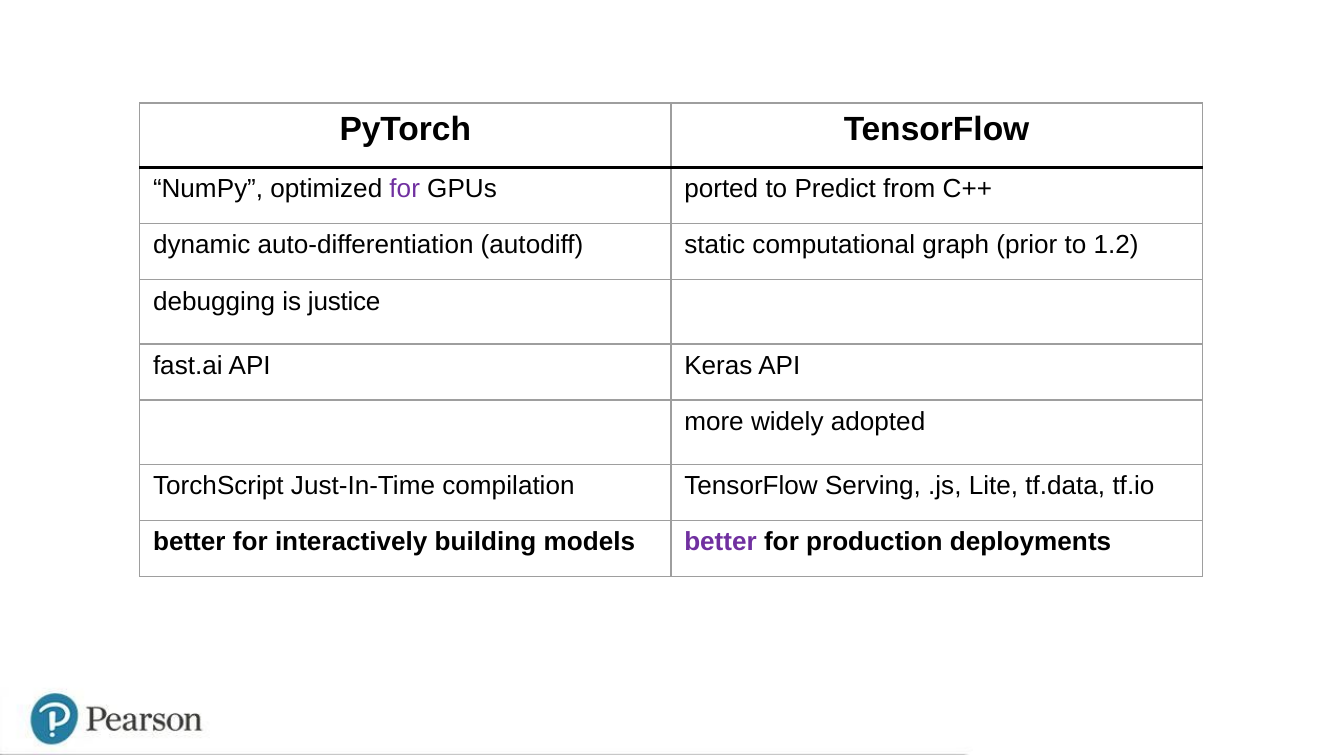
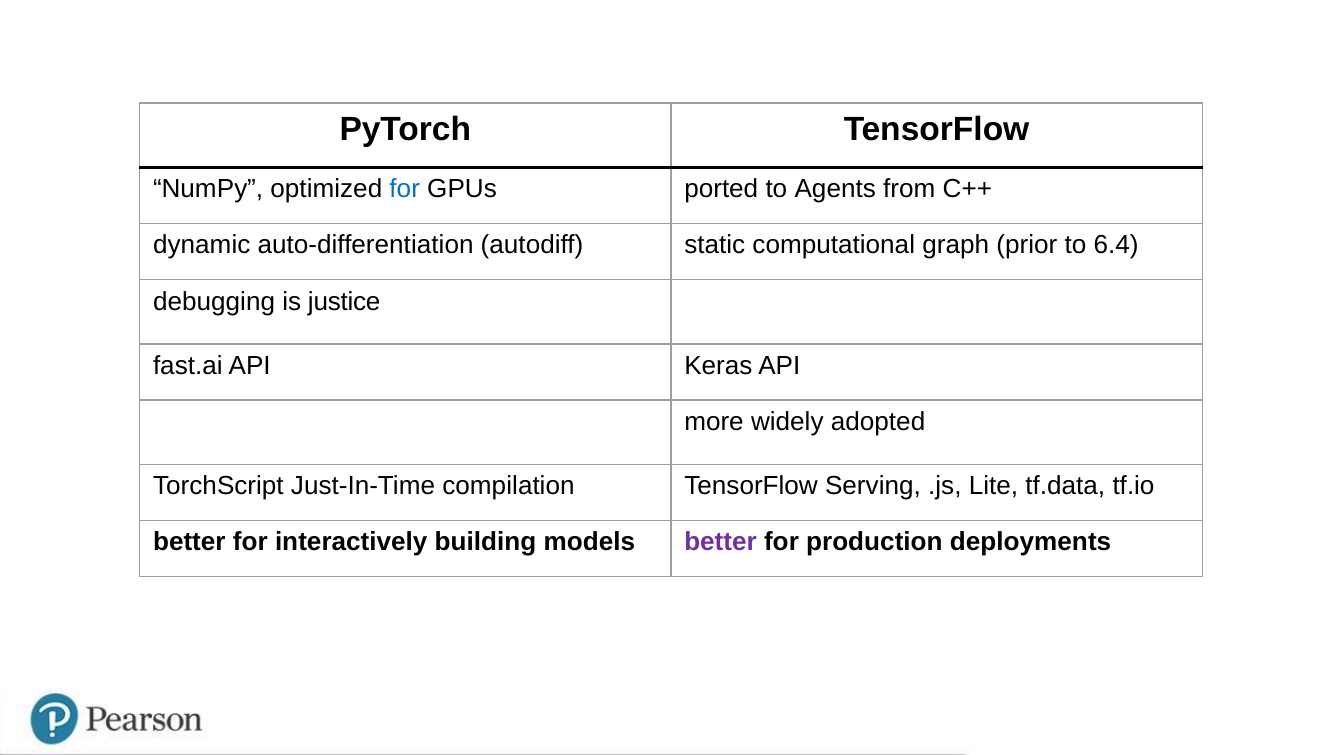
for colour: purple -> blue (405, 189)
Predict: Predict -> Agents (835, 189)
1.2: 1.2 -> 6.4 (1116, 245)
